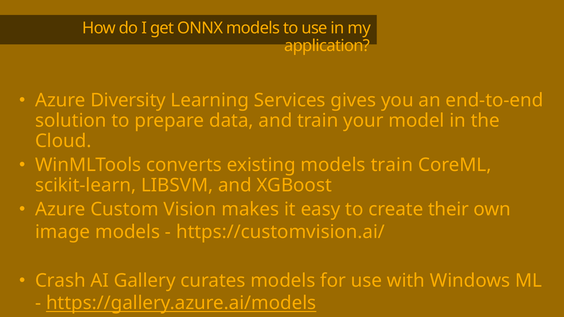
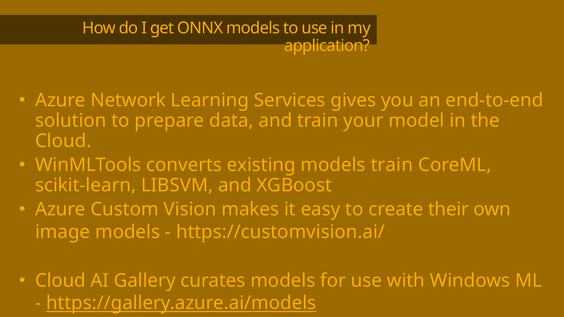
Diversity: Diversity -> Network (128, 100)
Crash: Crash -> Cloud (60, 281)
